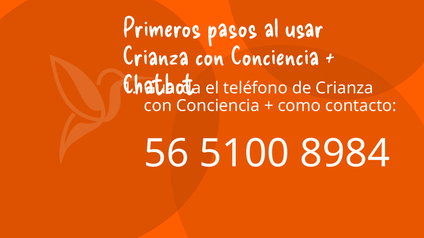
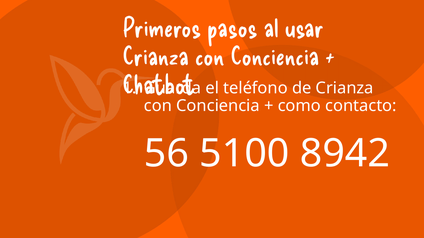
8984: 8984 -> 8942 (345, 154)
